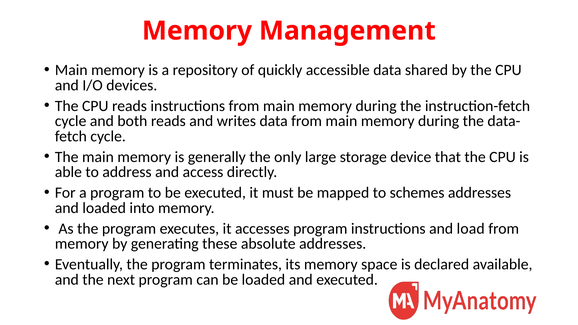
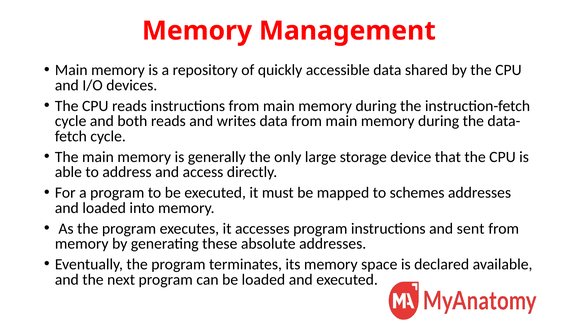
load: load -> sent (471, 229)
